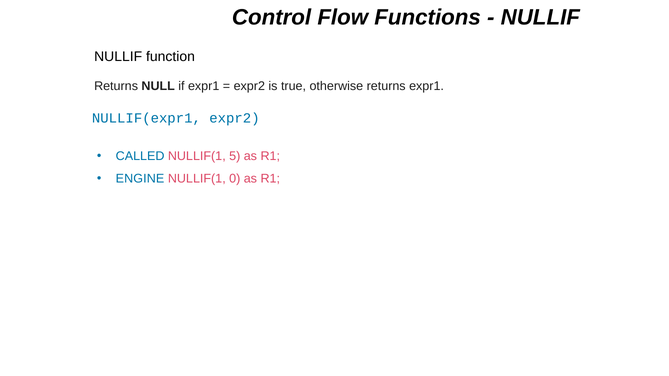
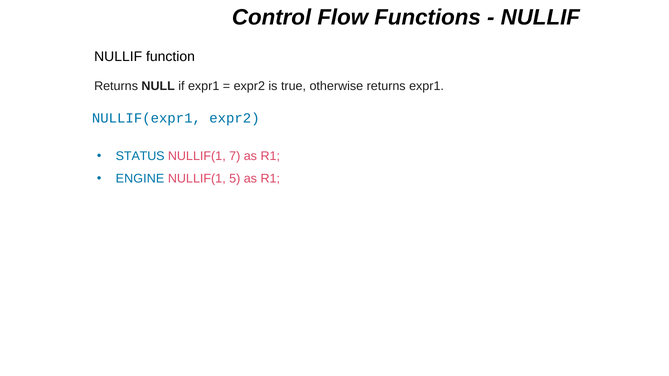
CALLED: CALLED -> STATUS (140, 156)
5: 5 -> 7 (235, 156)
0: 0 -> 5 (235, 179)
